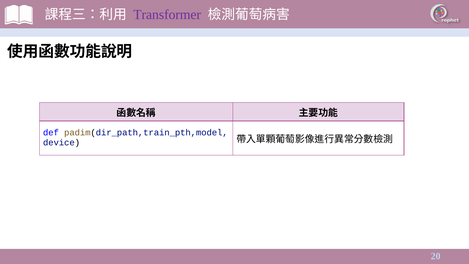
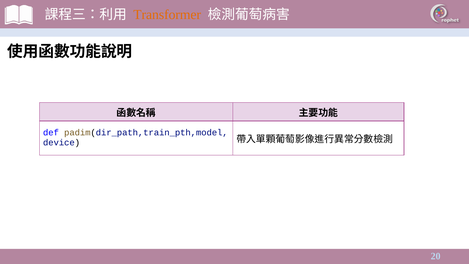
Transformer colour: purple -> orange (167, 15)
